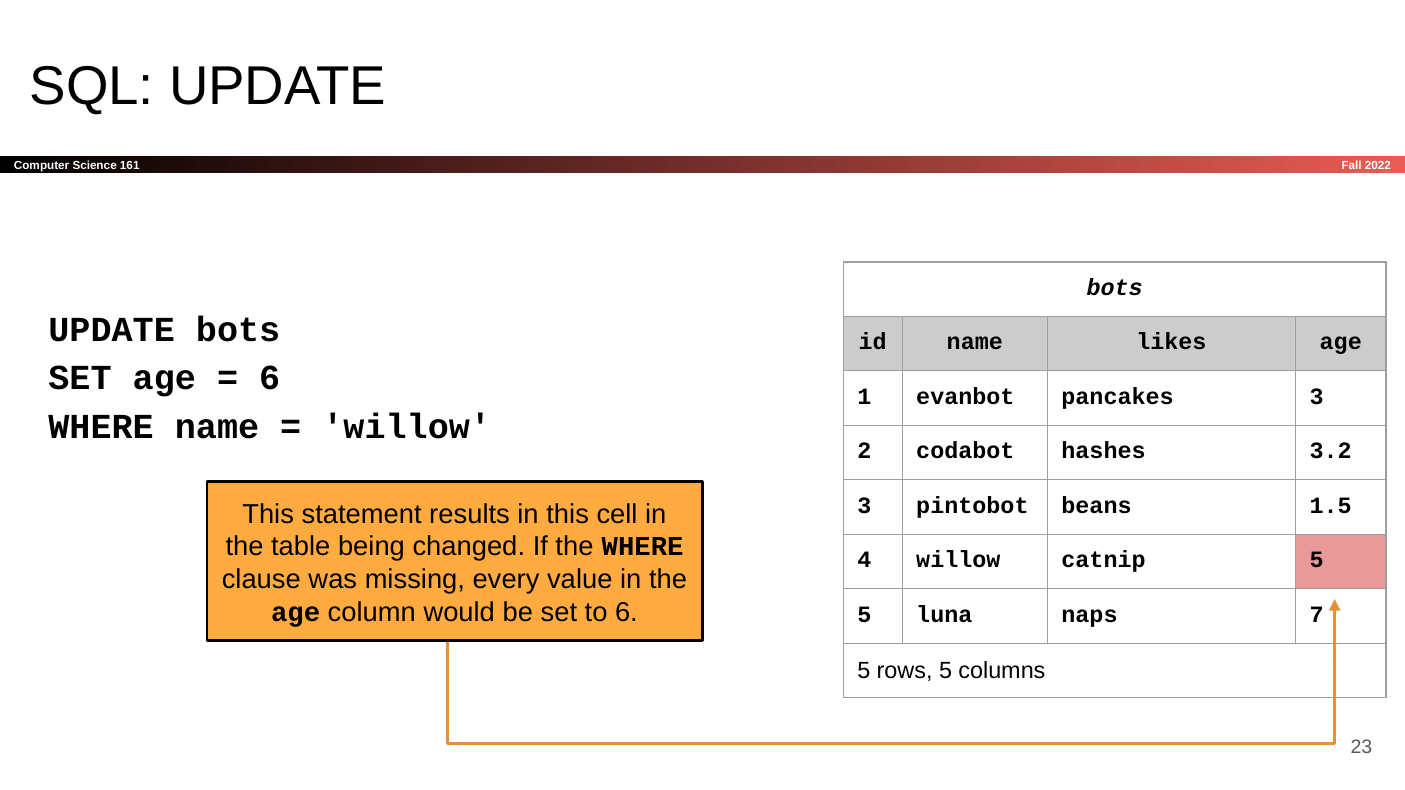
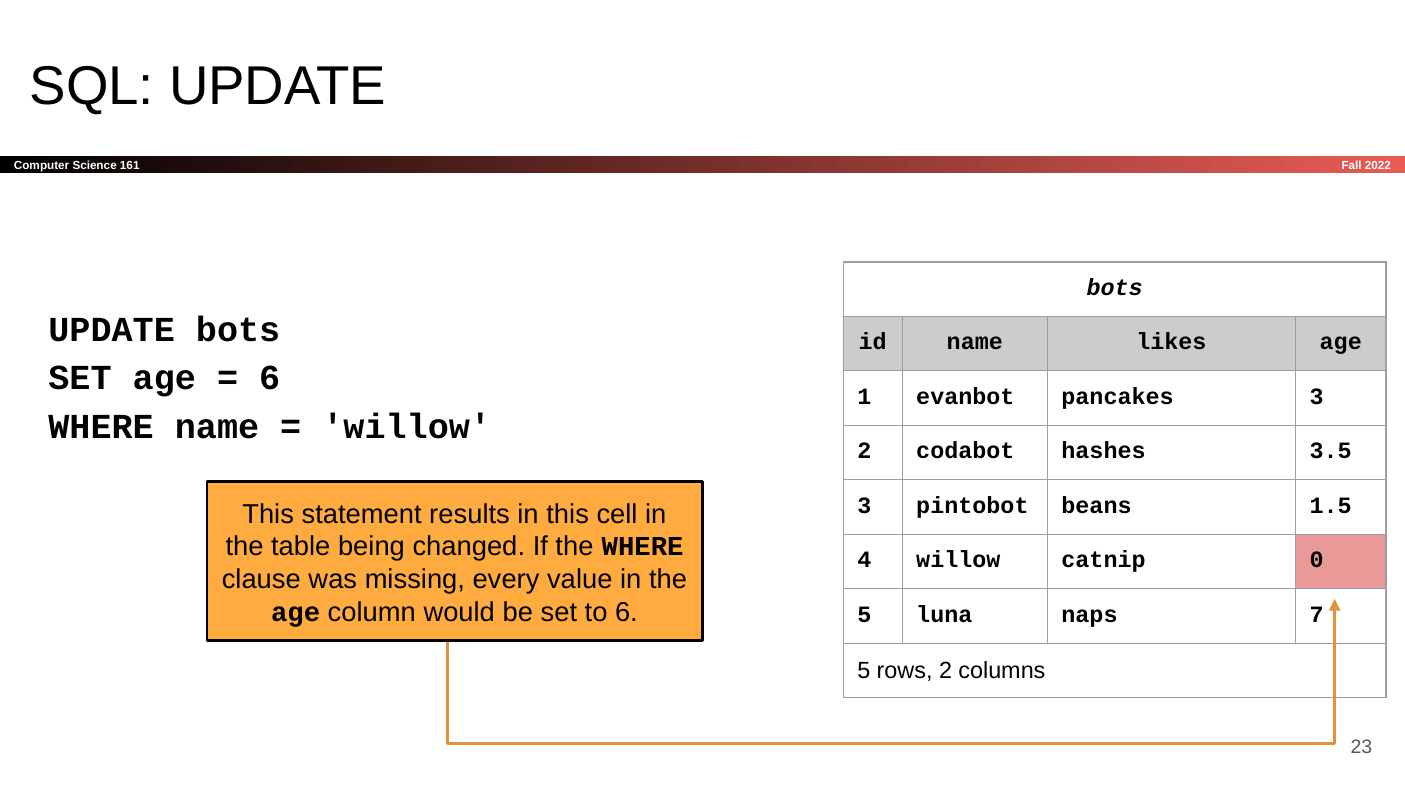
3.2: 3.2 -> 3.5 (1331, 451)
catnip 5: 5 -> 0 (1317, 560)
rows 5: 5 -> 2 (946, 671)
